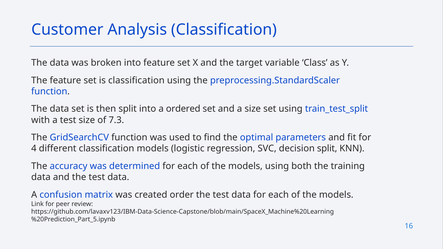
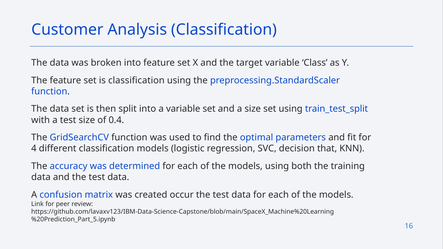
a ordered: ordered -> variable (183, 109)
7.3: 7.3 -> 0.4 (116, 120)
decision split: split -> that (327, 149)
order: order -> occur (182, 195)
